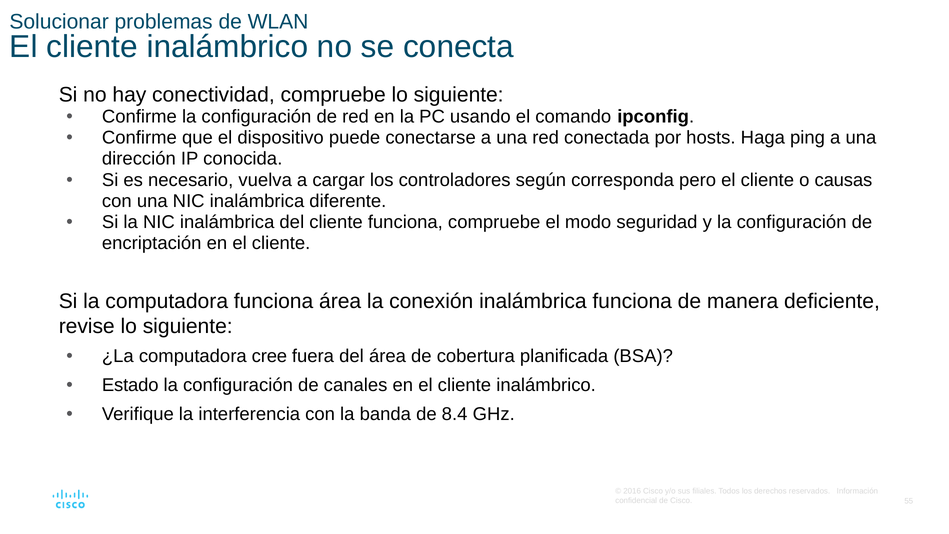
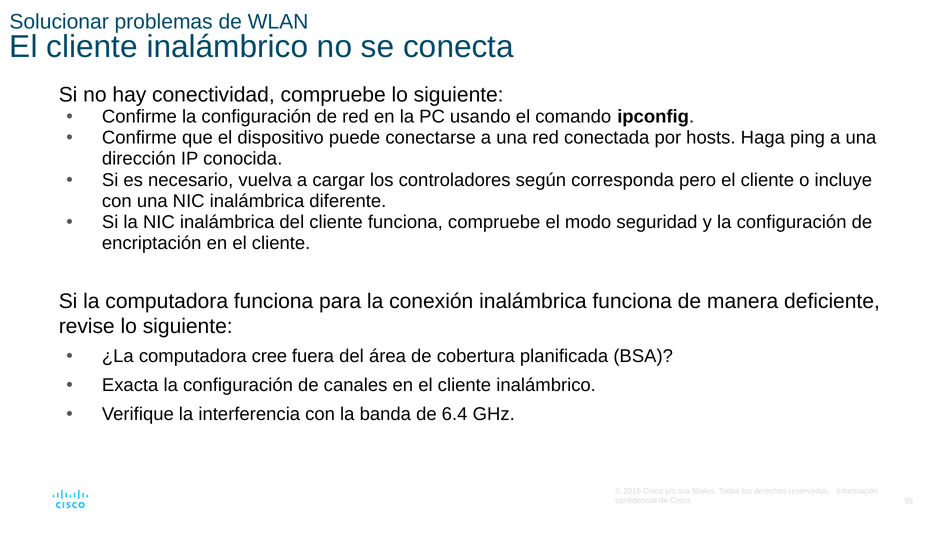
causas: causas -> incluye (843, 180)
funciona área: área -> para (340, 301)
Estado: Estado -> Exacta (130, 385)
8.4: 8.4 -> 6.4 (455, 414)
